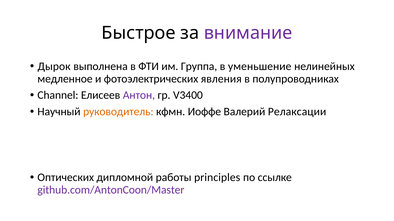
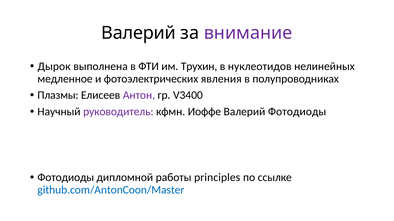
Быстрое: Быстрое -> Валерий (139, 33)
Группа: Группа -> Трухин (199, 67)
уменьшение: уменьшение -> нуклеотидов (260, 67)
Channel: Channel -> Плазмы (58, 95)
руководитель colour: orange -> purple (118, 112)
Валерий Релаксации: Релаксации -> Фотодиоды (297, 112)
Оптических: Оптических -> Фотодиоды (66, 178)
github.com/AntonCoon/Master colour: purple -> blue (111, 190)
